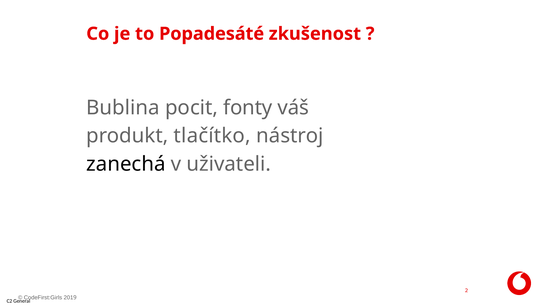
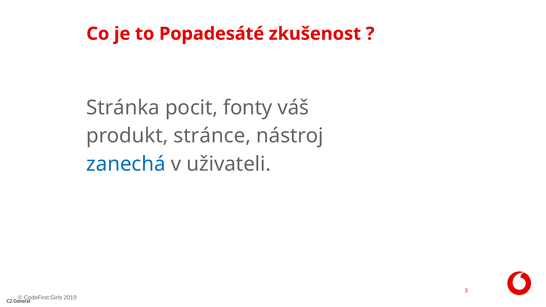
Bublina: Bublina -> Stránka (123, 108)
tlačítko: tlačítko -> stránce (212, 136)
zanechá colour: black -> blue (126, 164)
